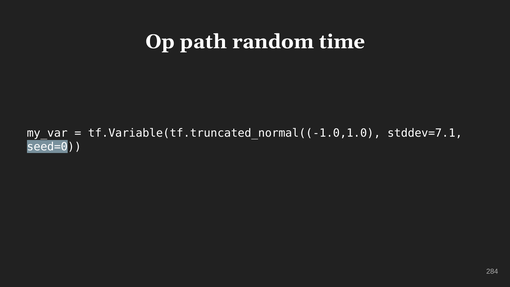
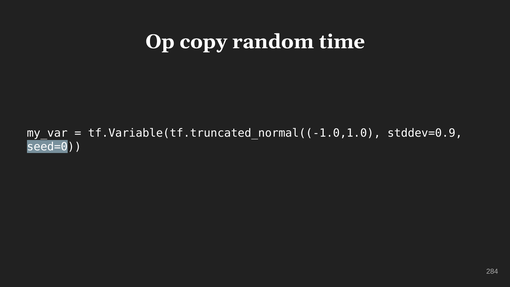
path: path -> copy (203, 42)
stddev=7.1: stddev=7.1 -> stddev=0.9 (425, 133)
